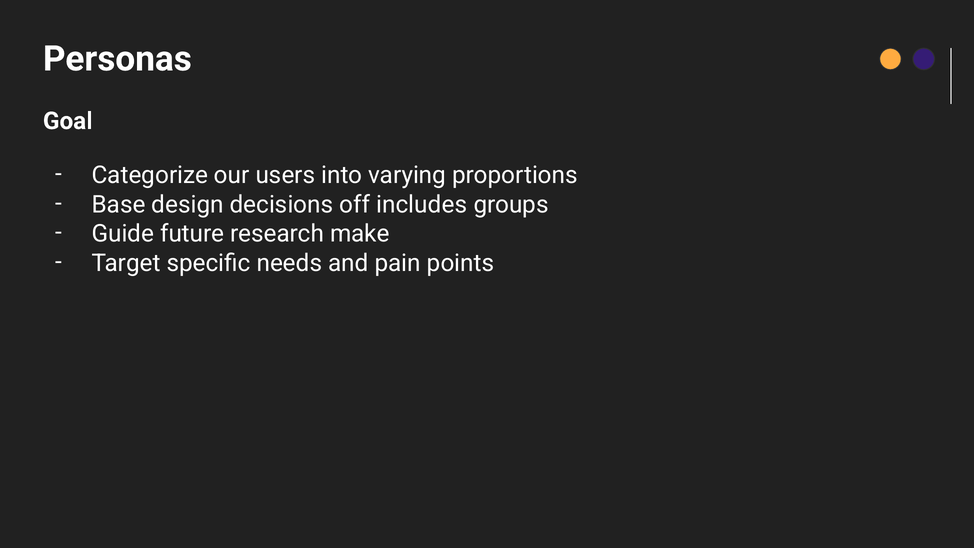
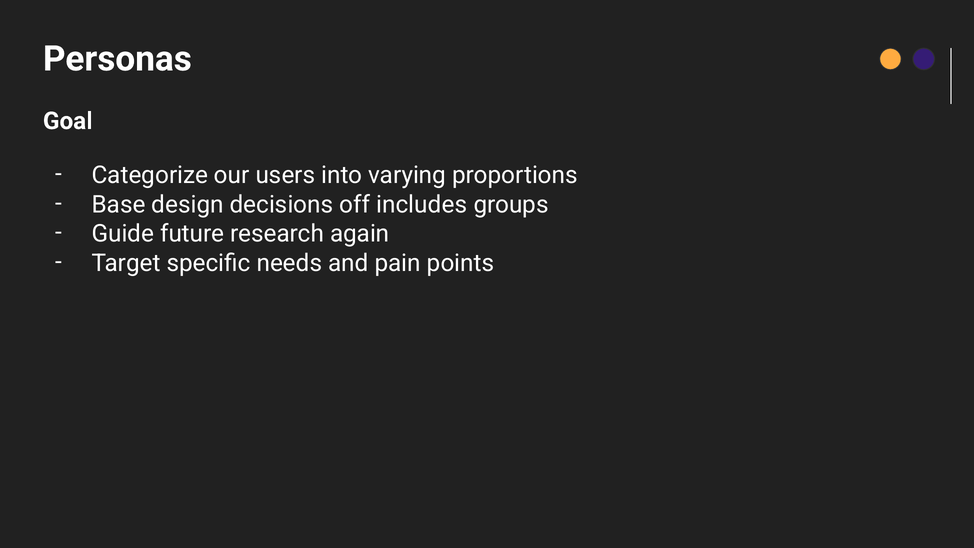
make: make -> again (360, 234)
